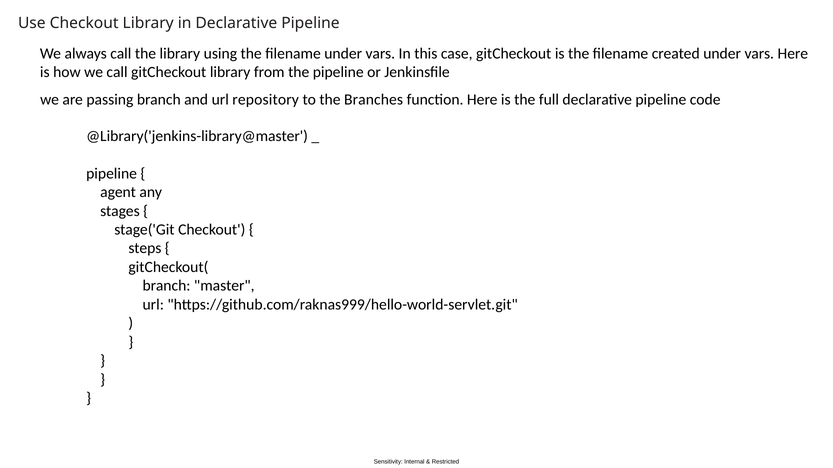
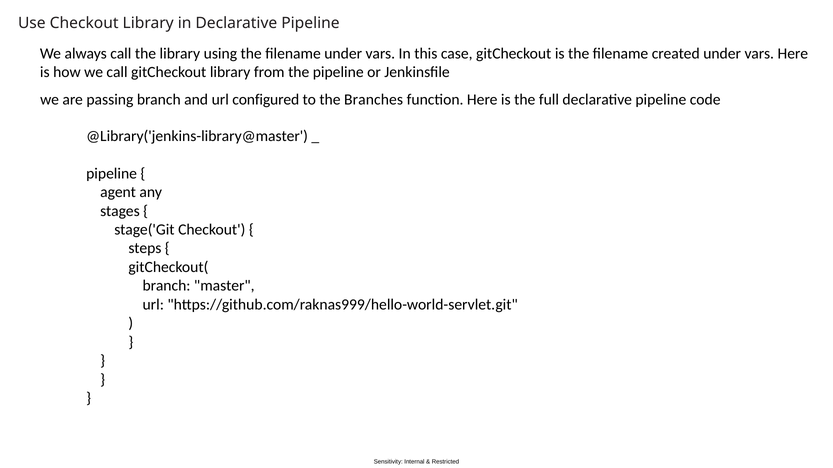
repository: repository -> configured (266, 100)
